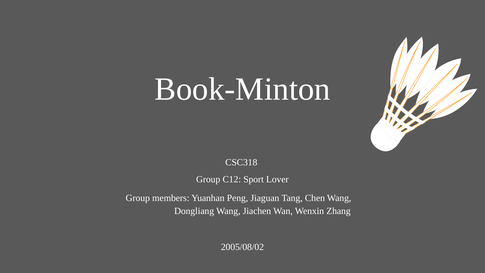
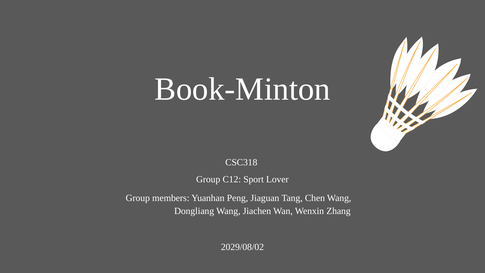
2005/08/02: 2005/08/02 -> 2029/08/02 (242, 247)
